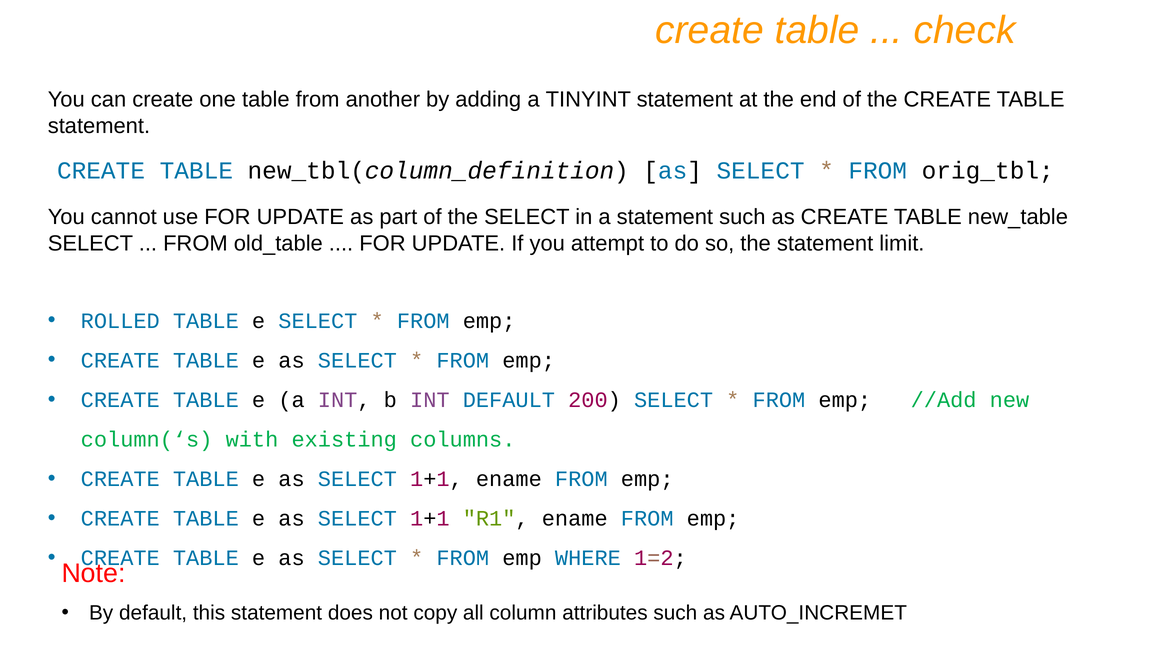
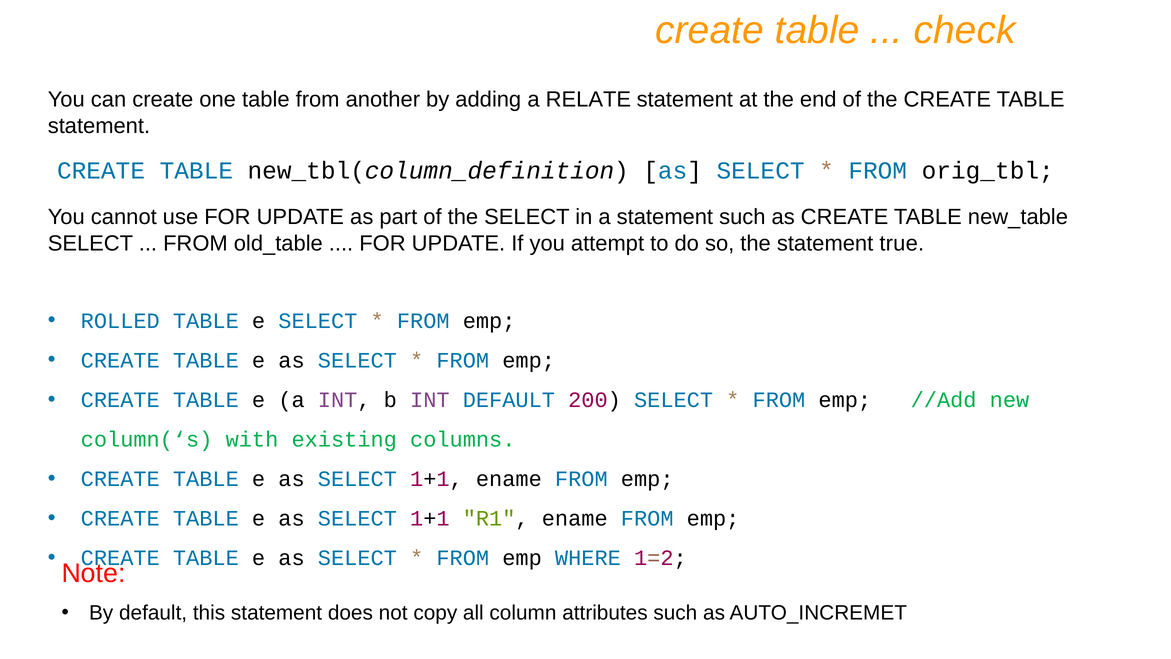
TINYINT: TINYINT -> RELATE (588, 99)
limit: limit -> true (902, 243)
